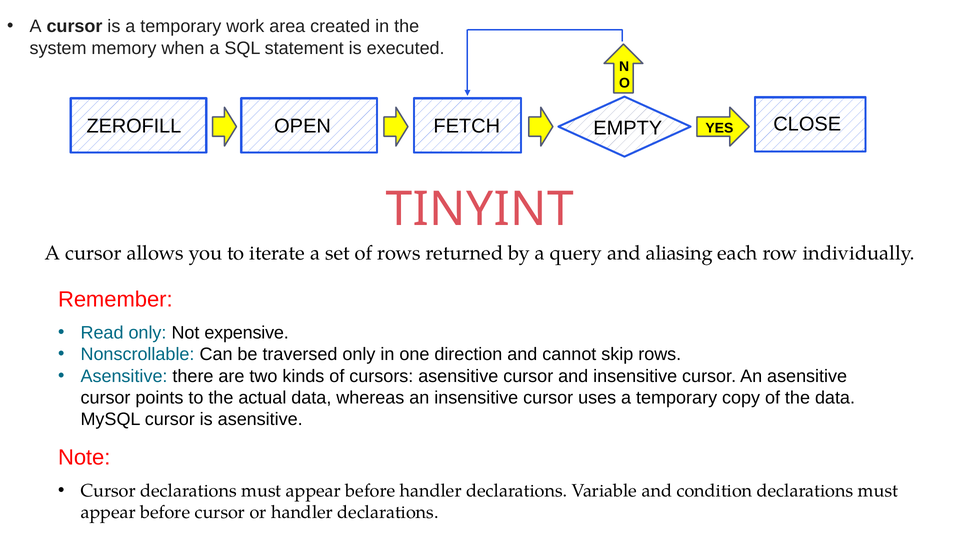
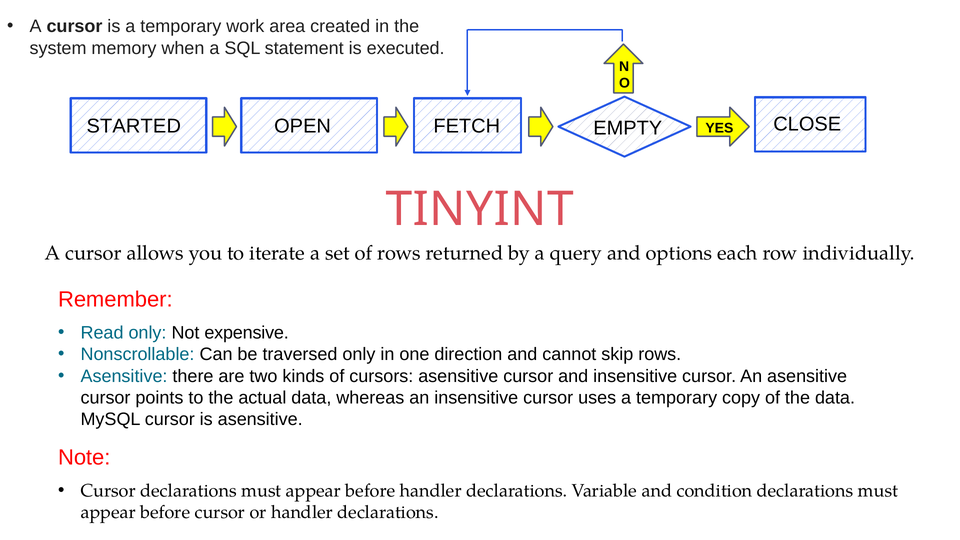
ZEROFILL: ZEROFILL -> STARTED (134, 126)
aliasing: aliasing -> options (679, 253)
